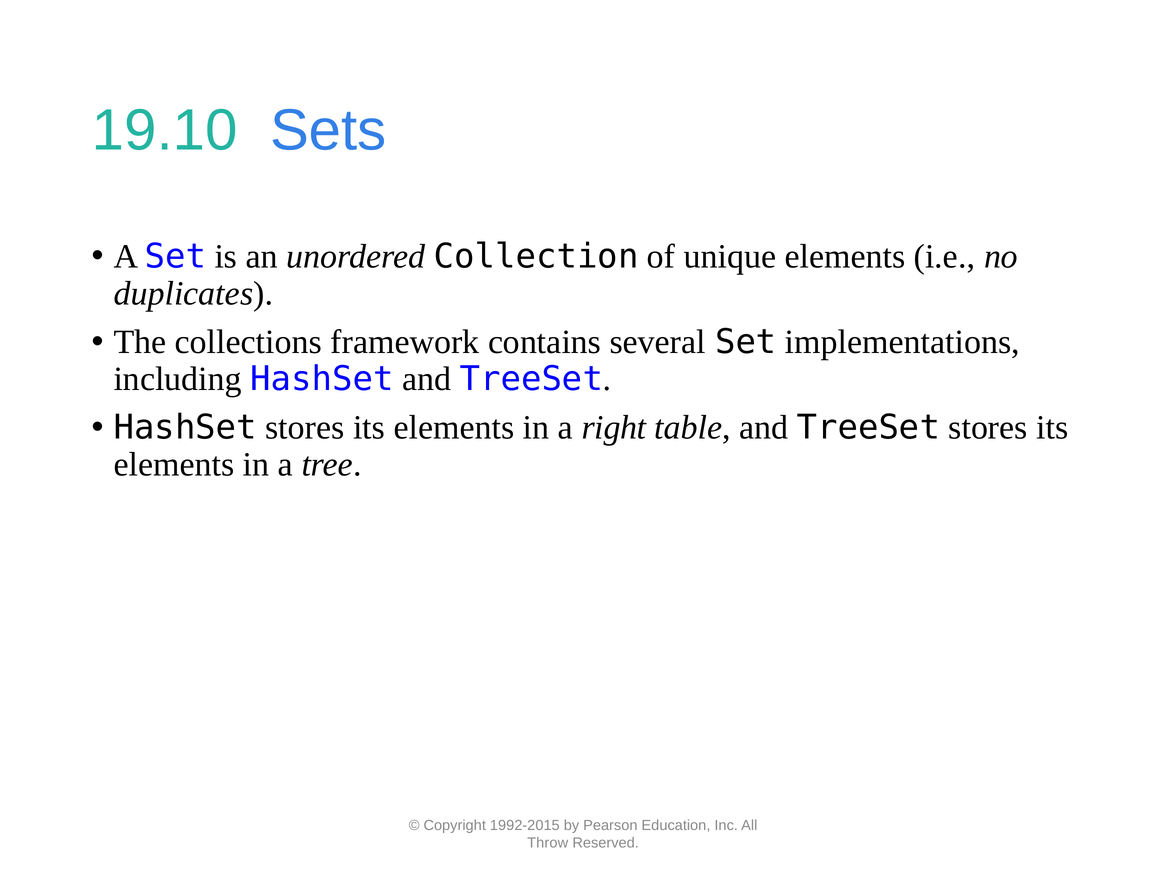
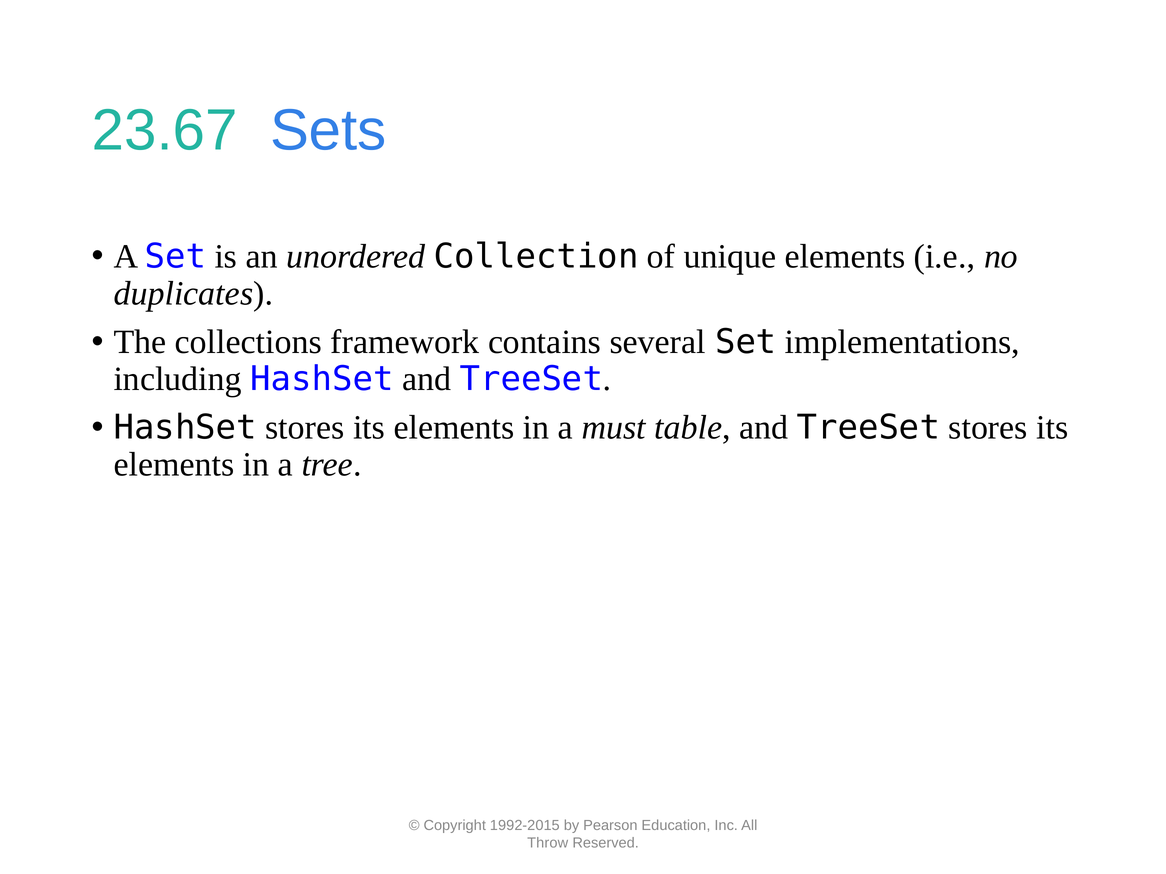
19.10: 19.10 -> 23.67 (165, 131)
right: right -> must (614, 428)
